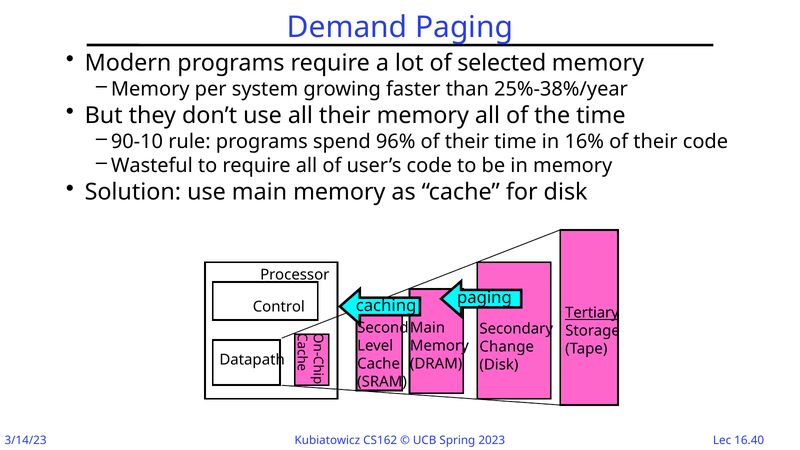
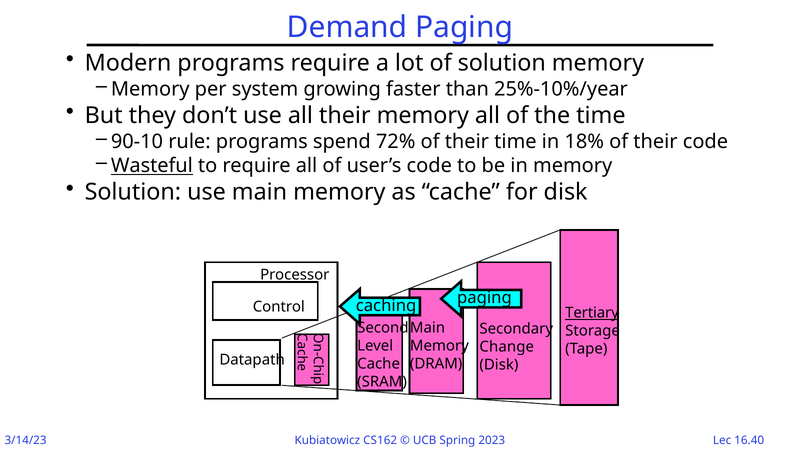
of selected: selected -> solution (502, 63)
25%-38%/year: 25%-38%/year -> 25%-10%/year (561, 89)
96%: 96% -> 72% (396, 142)
16%: 16% -> 18% (584, 142)
Wasteful underline: none -> present (152, 166)
